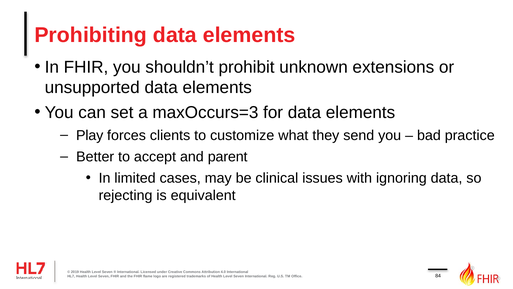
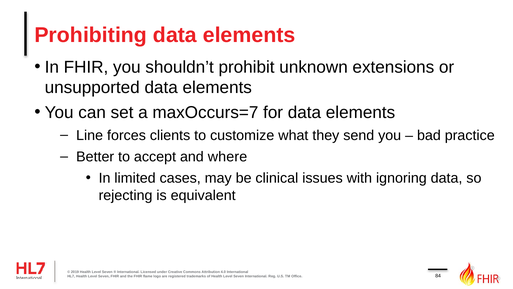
maxOccurs=3: maxOccurs=3 -> maxOccurs=7 (205, 112)
Play: Play -> Line (90, 135)
parent: parent -> where (228, 157)
